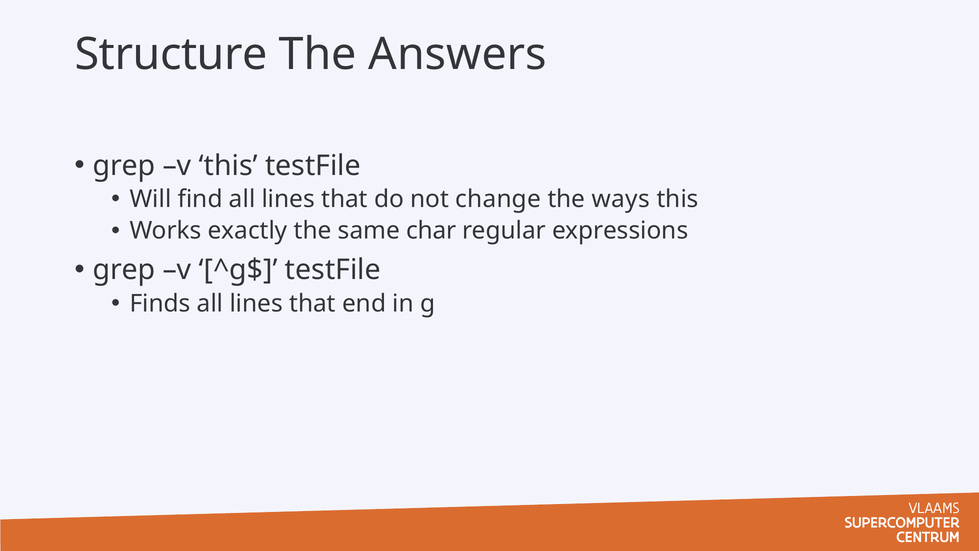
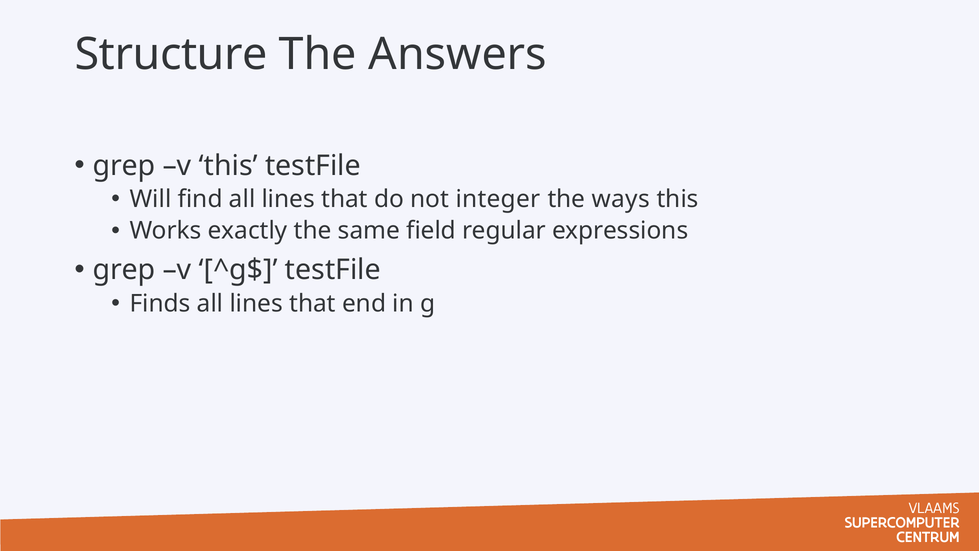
change: change -> integer (498, 199)
char: char -> field (431, 231)
